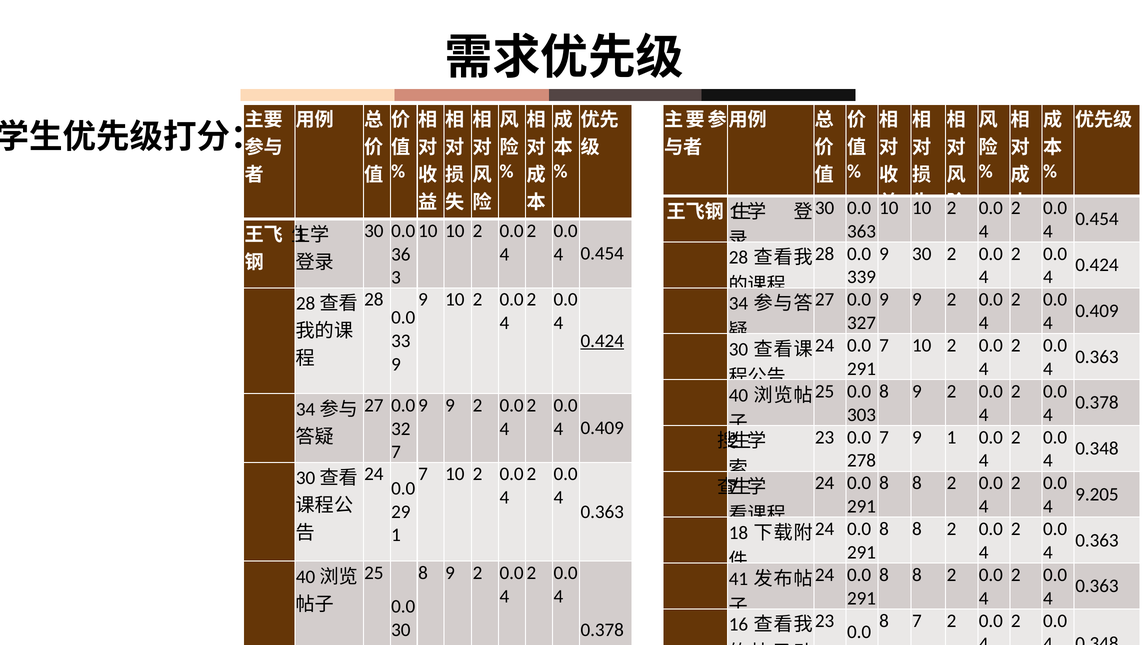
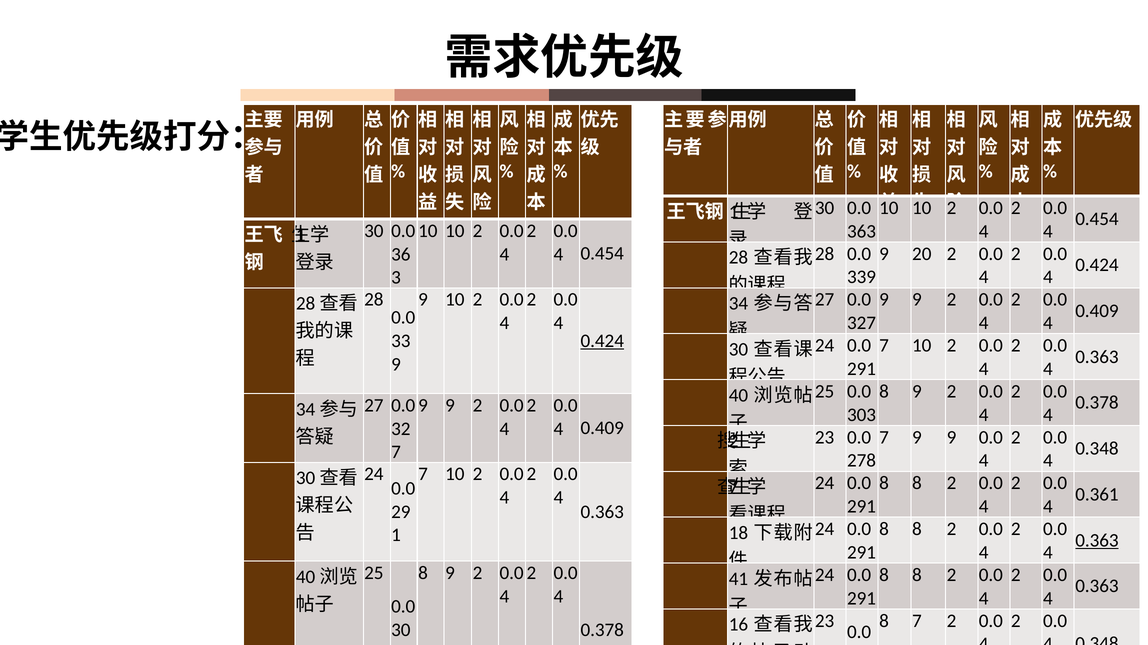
9 30: 30 -> 20 (922, 254)
1: 1 -> 9 (952, 438)
9.205: 9.205 -> 0.361 (1097, 495)
0.363 underline: none -> present (1097, 541)
